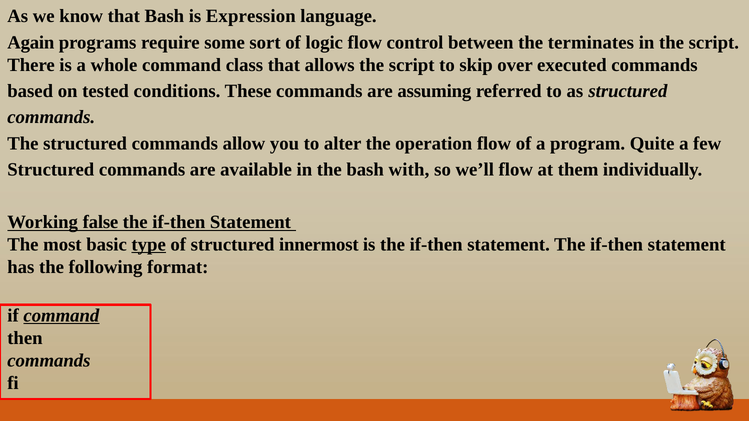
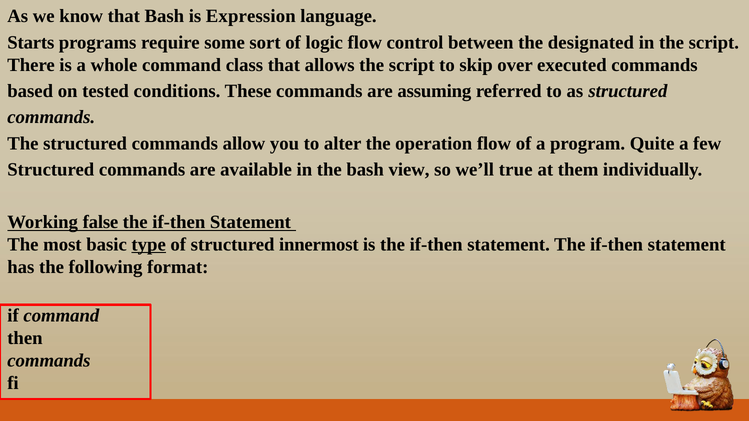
Again: Again -> Starts (31, 42)
terminates: terminates -> designated (591, 42)
with: with -> view (409, 170)
we’ll flow: flow -> true (516, 170)
command underline: present -> none (61, 316)
